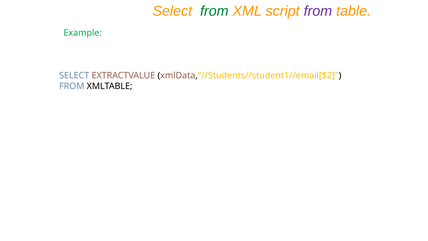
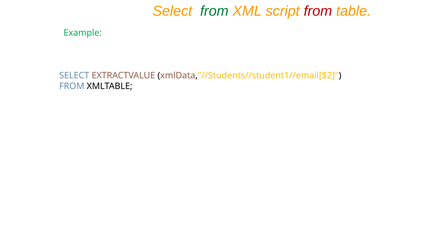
from colour: purple -> red (318, 11)
